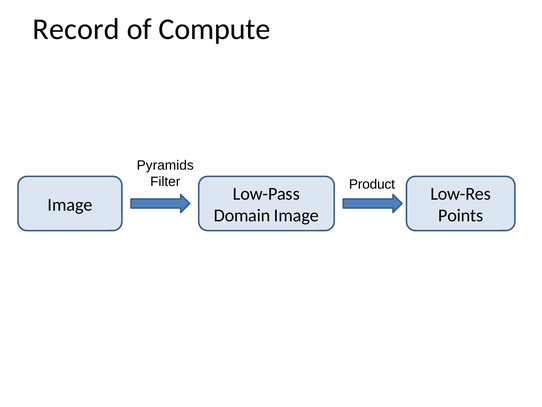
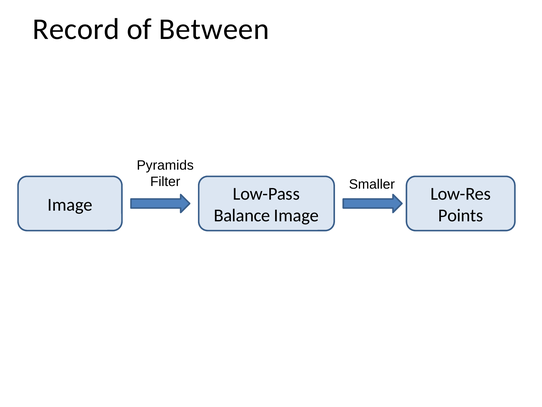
Compute: Compute -> Between (214, 29)
Product: Product -> Smaller (372, 184)
Domain: Domain -> Balance (242, 215)
